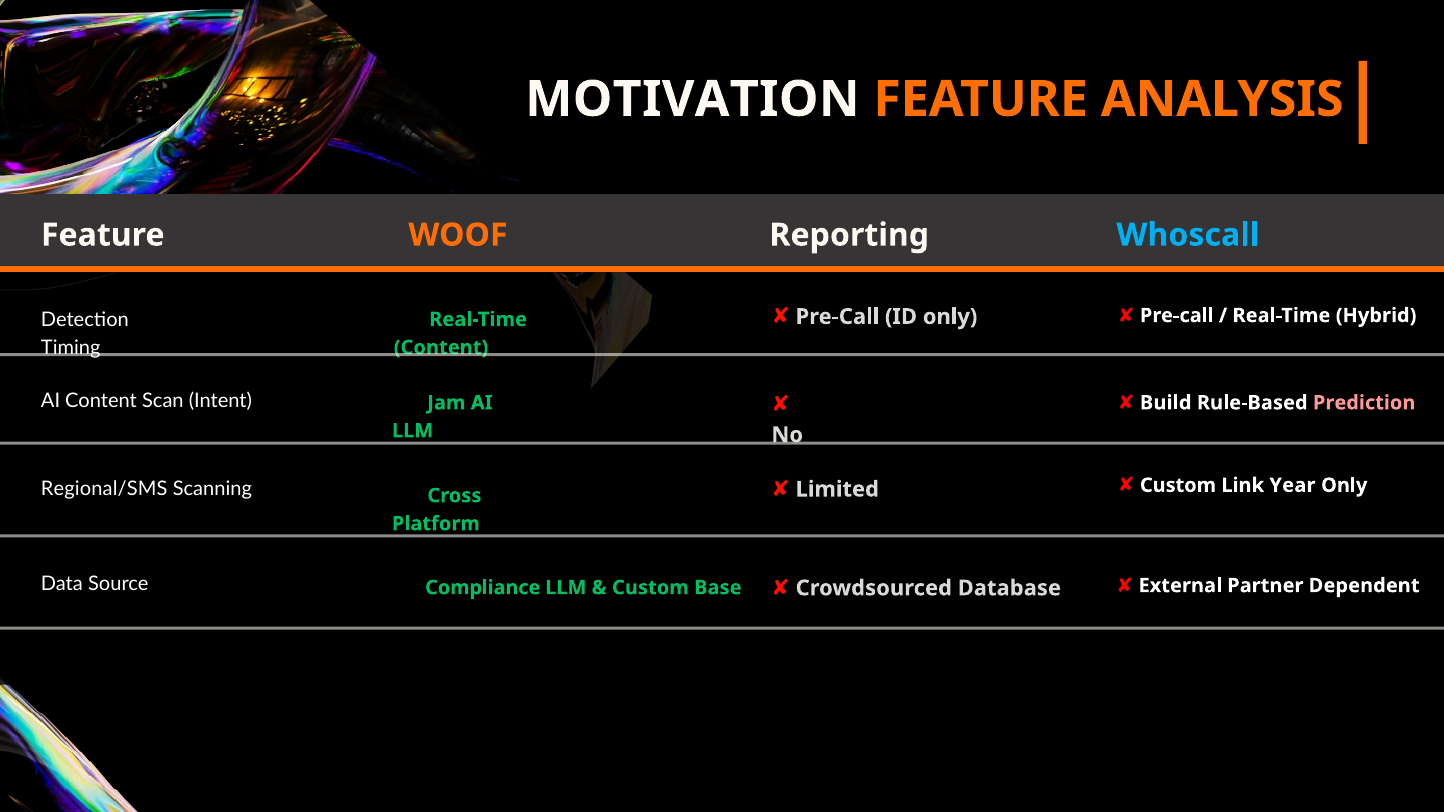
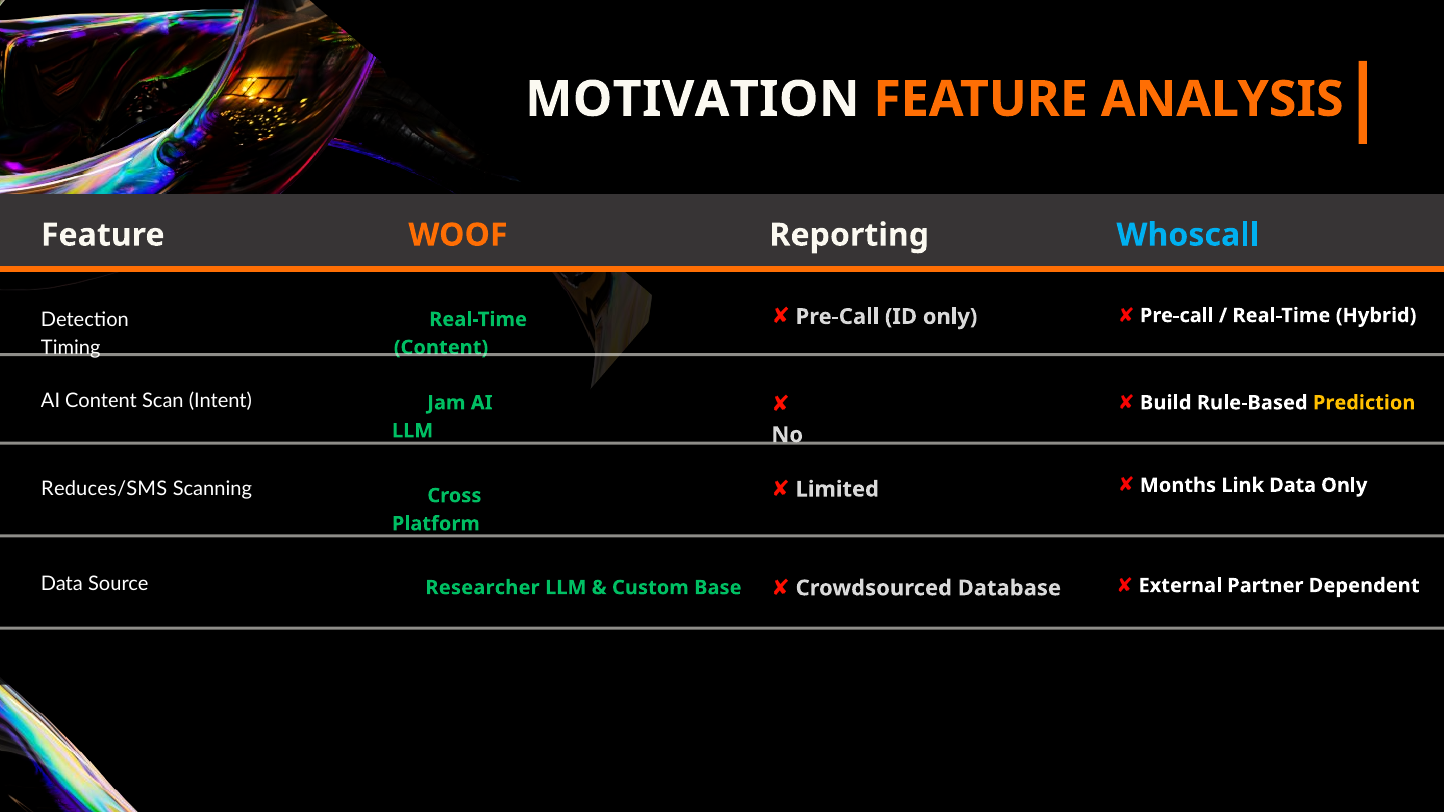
Prediction colour: pink -> yellow (1364, 403)
Custom: Custom -> Months (1178, 485)
Link Year: Year -> Data (1293, 485)
Regional/SMS: Regional/SMS -> Reduces/SMS (104, 489)
Compliance: Compliance -> Researcher (482, 588)
